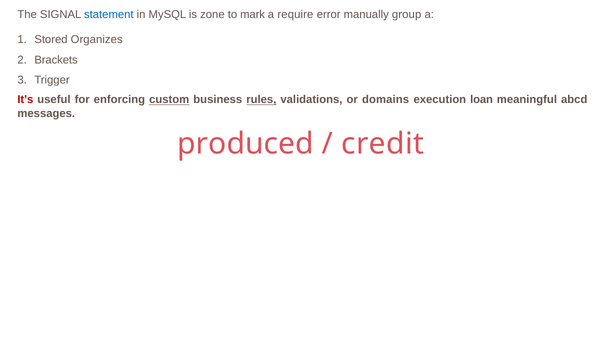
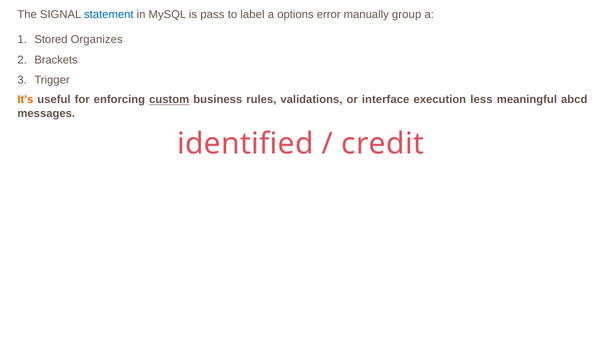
zone: zone -> pass (212, 15)
mark: mark -> label (252, 15)
require: require -> options (295, 15)
It’s colour: red -> orange (25, 100)
rules underline: present -> none (261, 100)
domains: domains -> interface (386, 100)
loan: loan -> less (481, 100)
produced: produced -> identified (245, 143)
